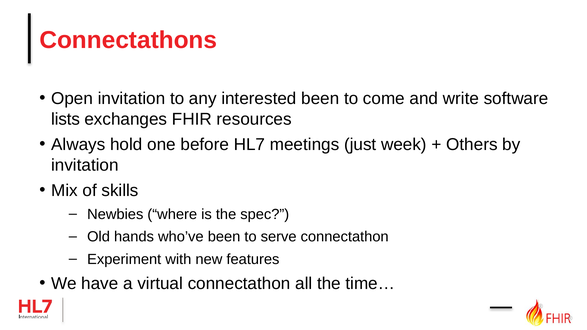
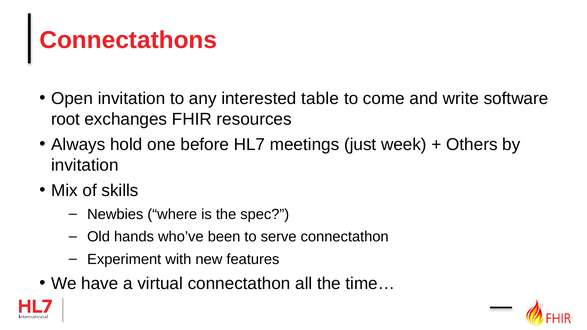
interested been: been -> table (320, 99)
lists: lists -> root (66, 119)
